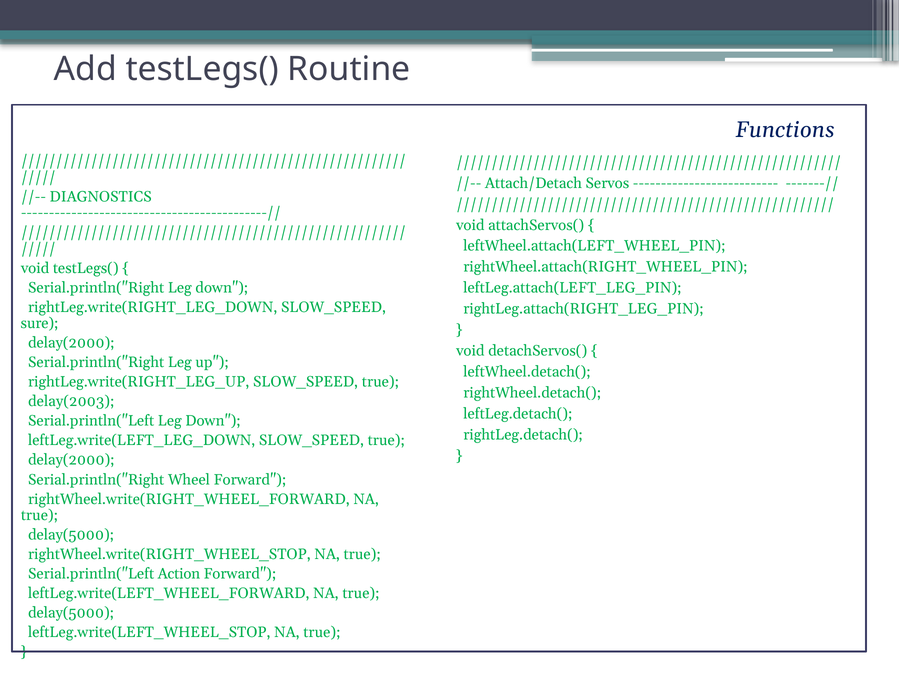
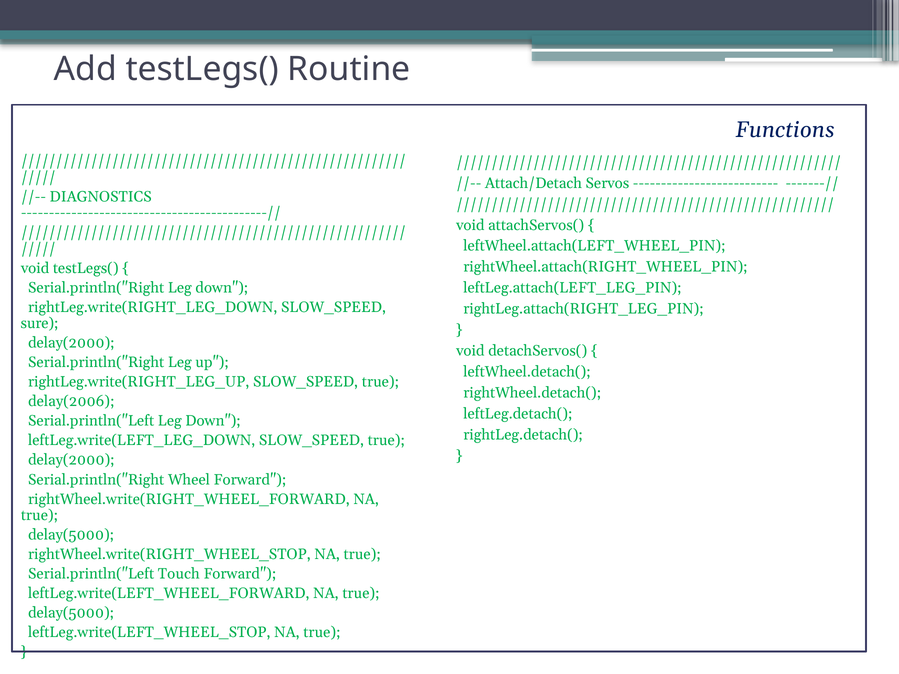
delay(2003: delay(2003 -> delay(2006 (71, 402)
Action: Action -> Touch (179, 574)
